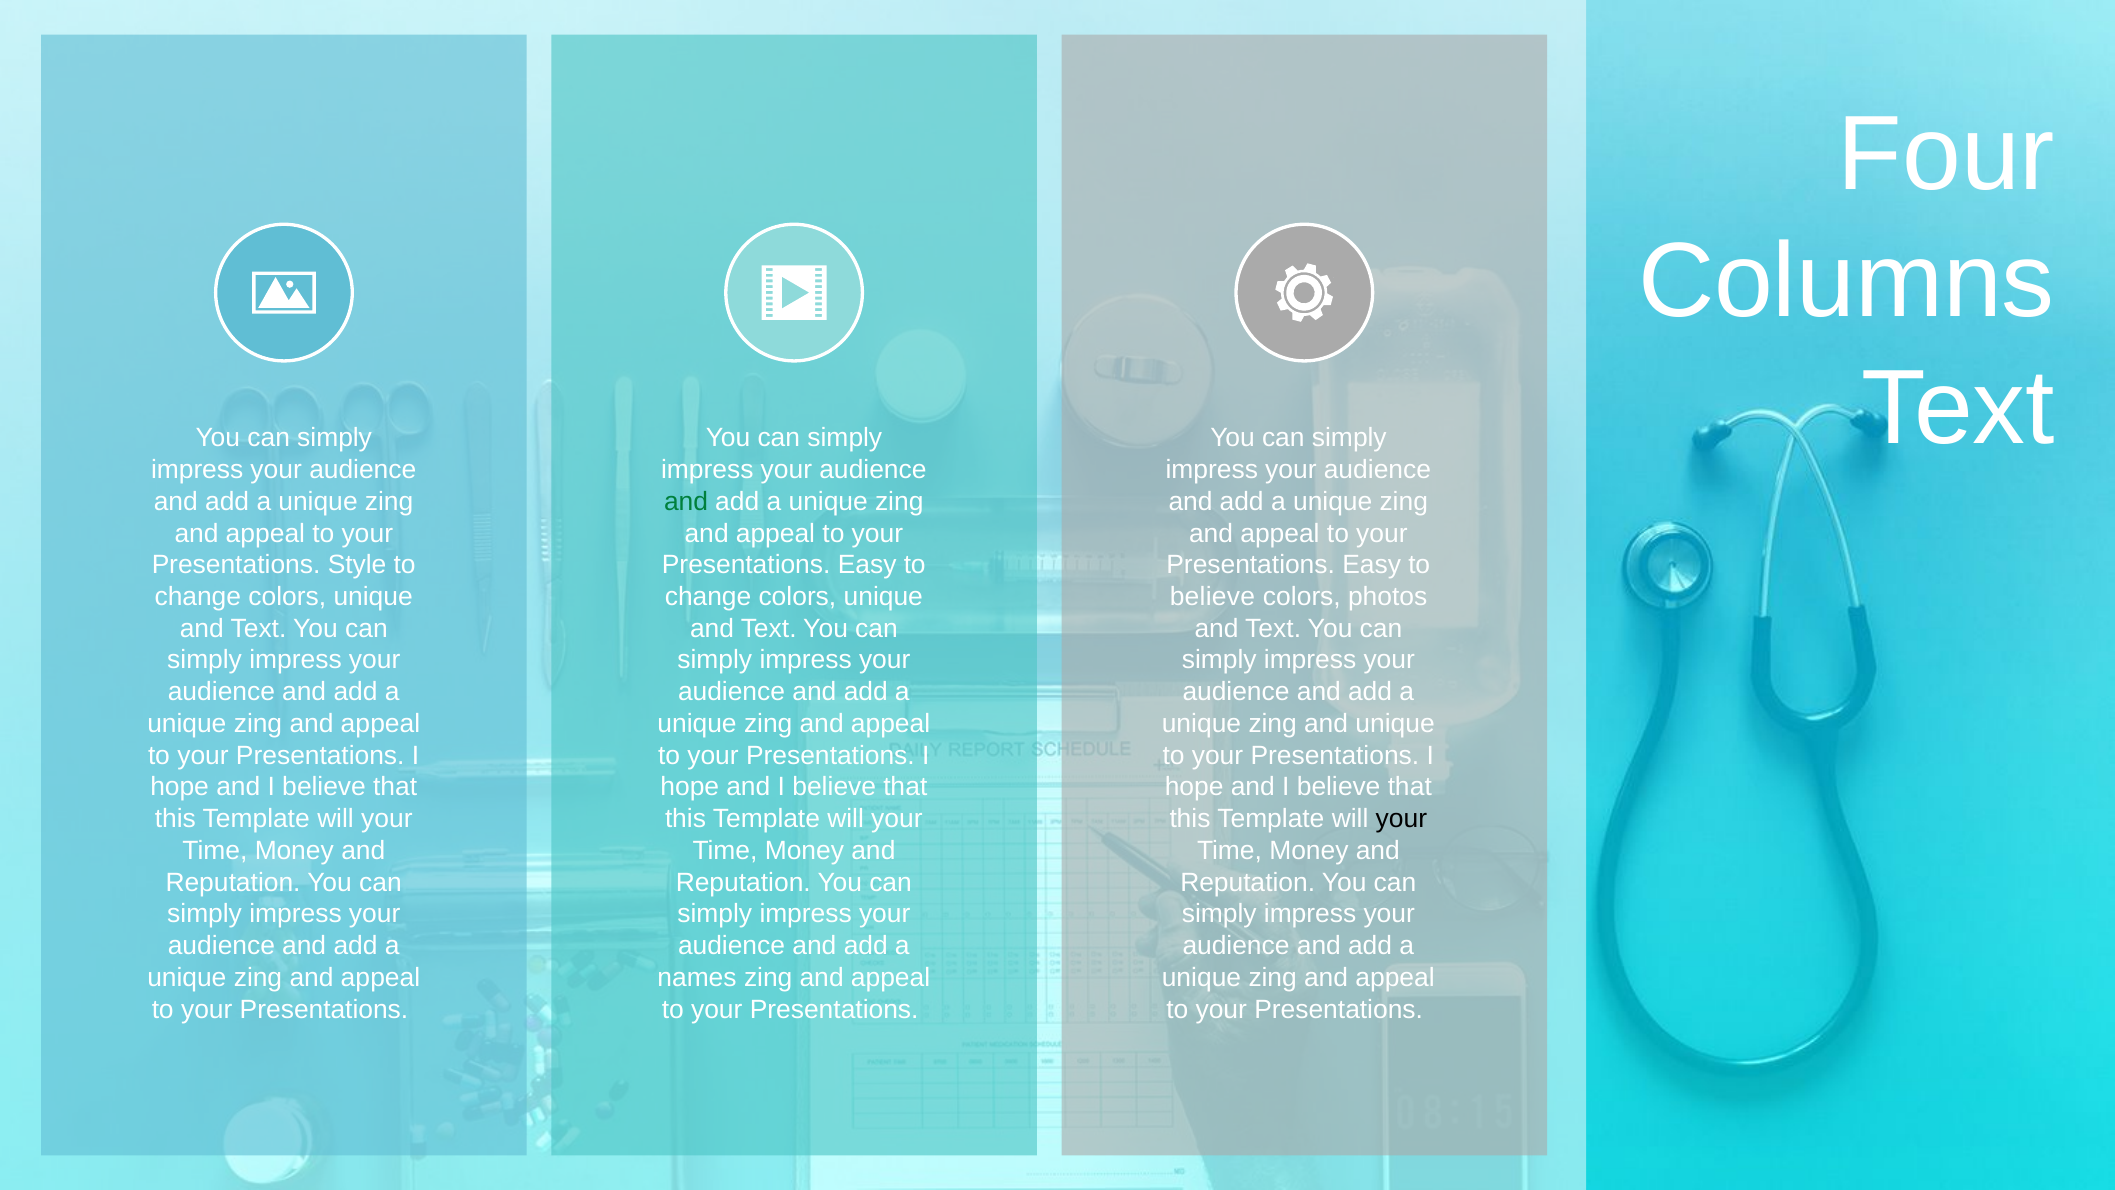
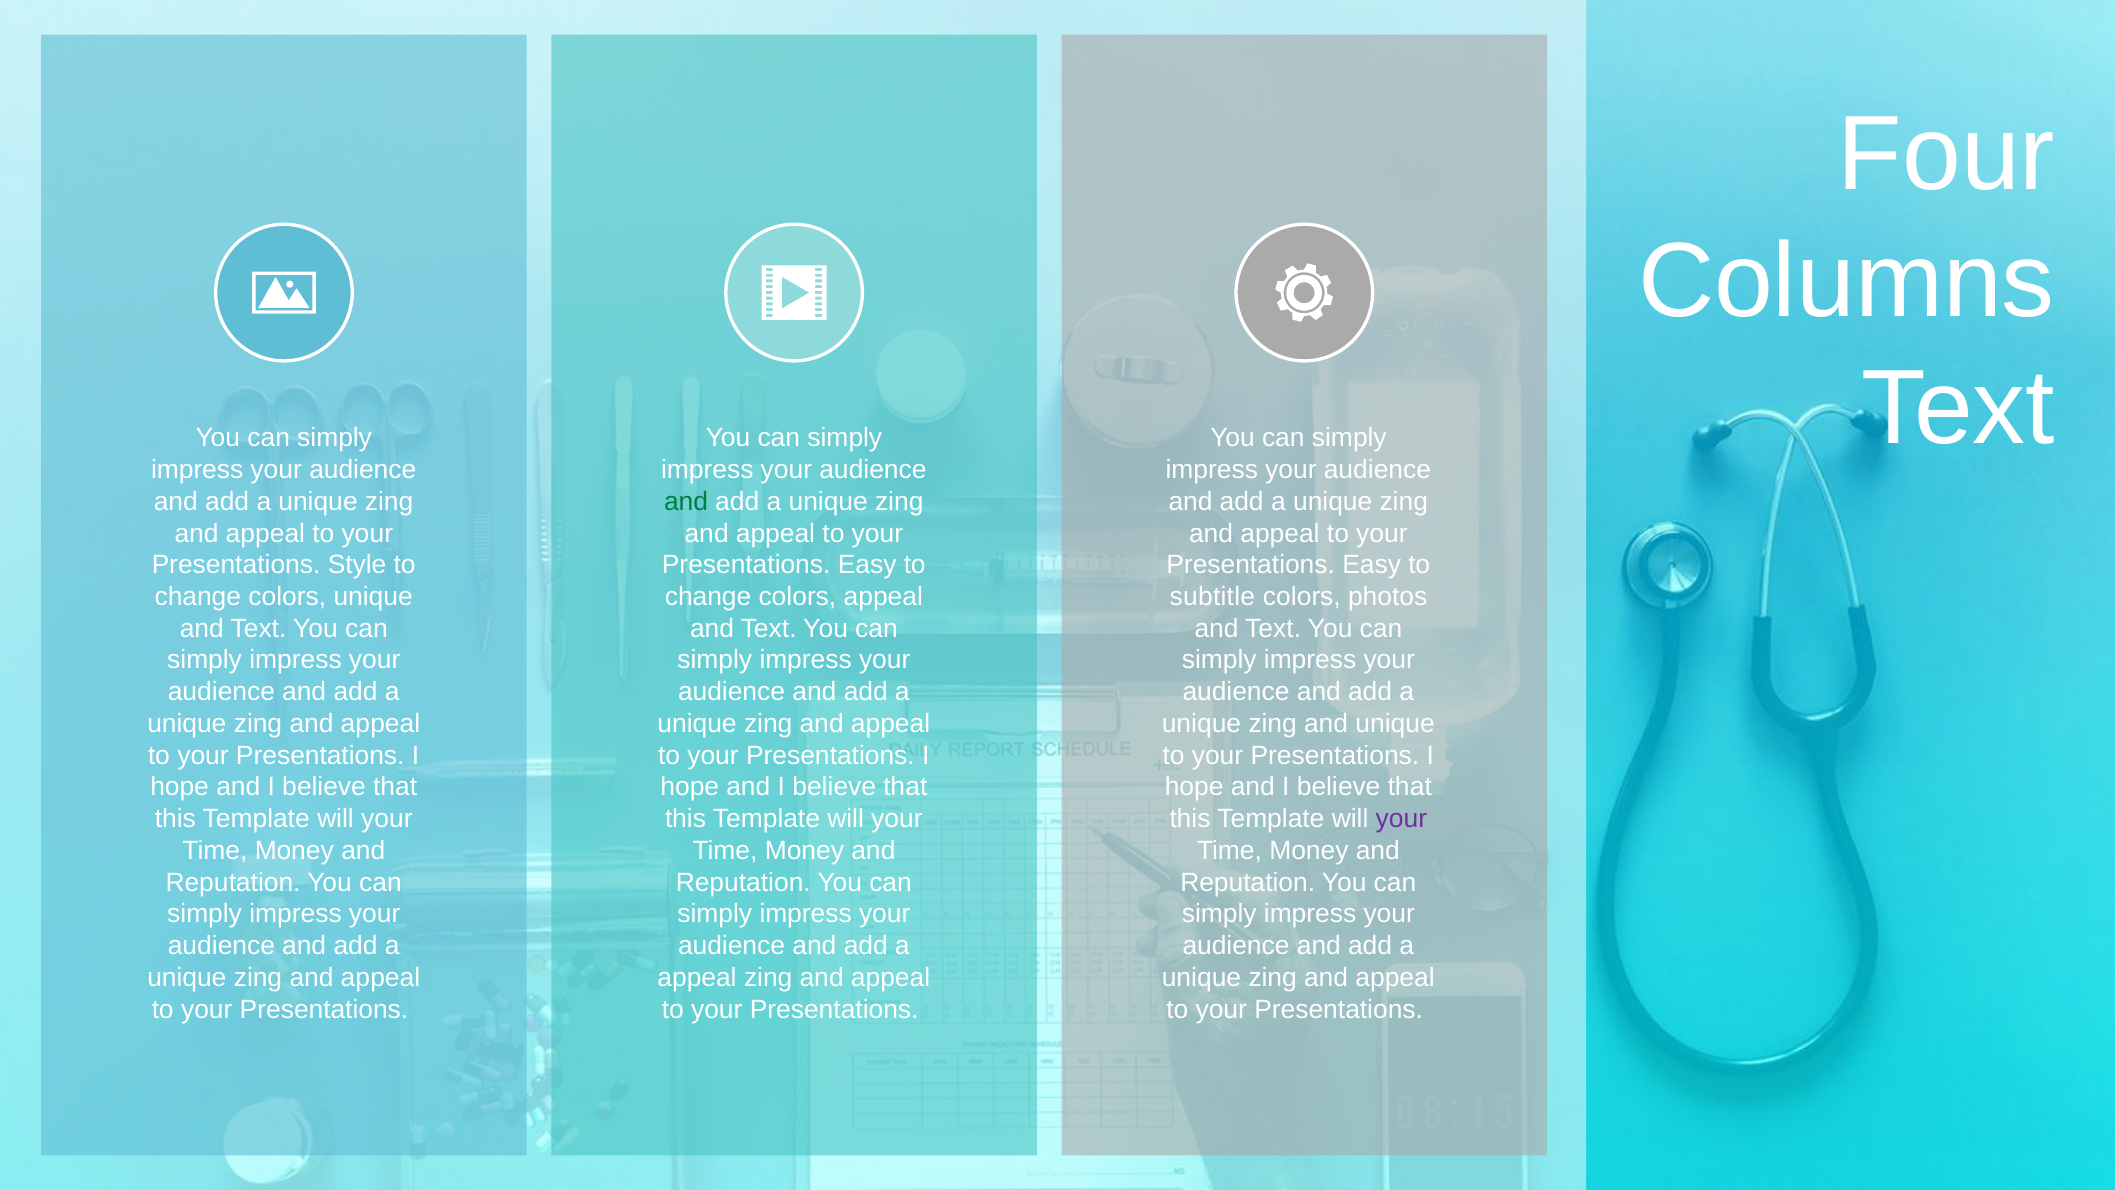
unique: unique -> appeal (883, 597)
believe: believe -> subtitle (1212, 597)
your colour: black -> purple (1401, 819)
names: names -> appeal (697, 977)
